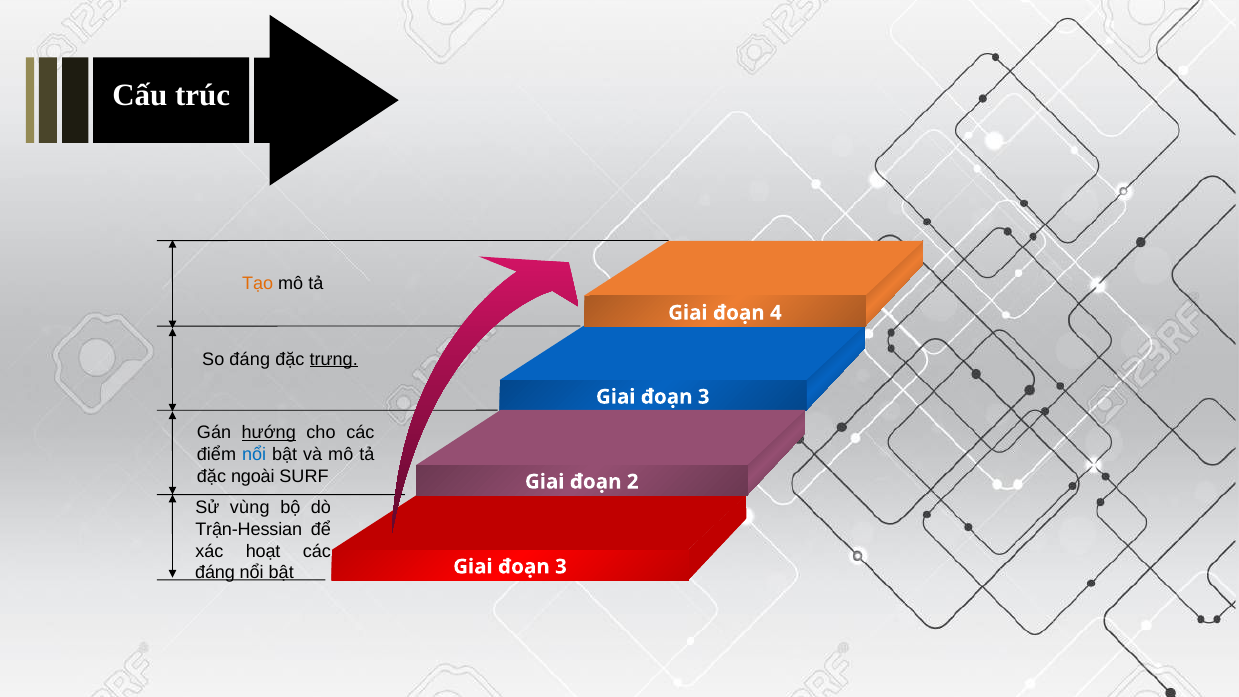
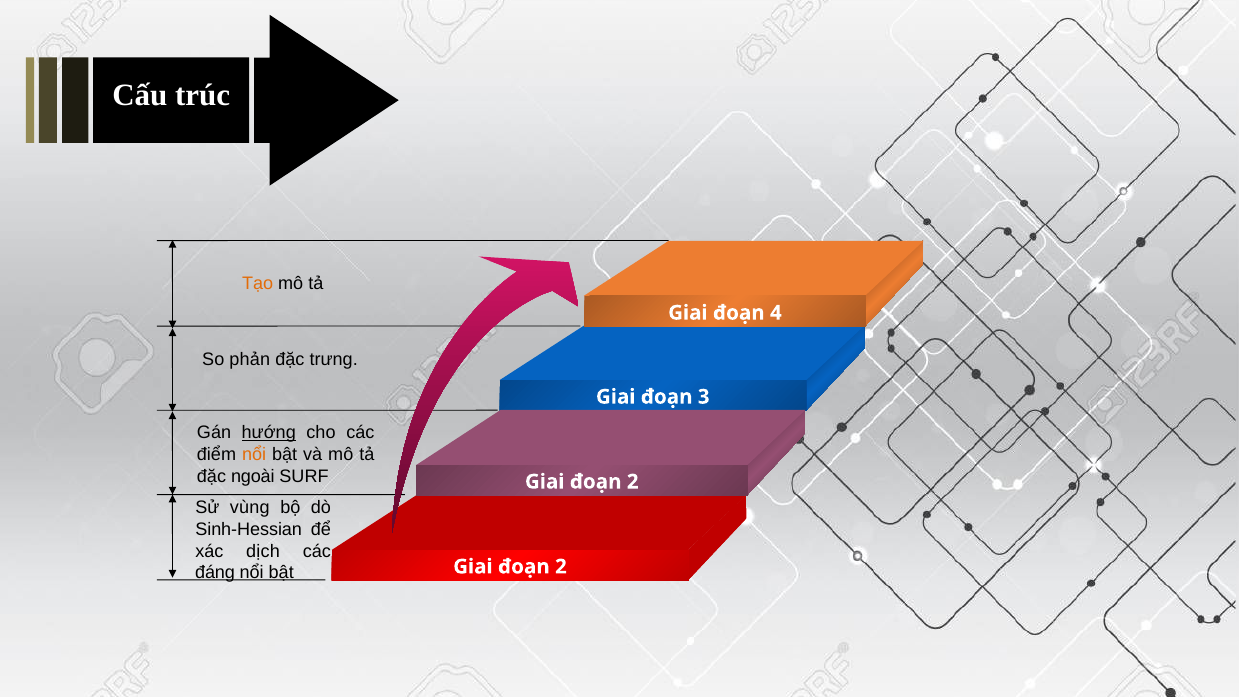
So đáng: đáng -> phản (250, 359)
trưng underline: present -> none (334, 359)
nổi colour: blue -> orange (254, 455)
Trận-Hessian: Trận-Hessian -> Sinh-Hessian (249, 530)
hoạt: hoạt -> dịch (263, 551)
3: 3 -> 2 (561, 567)
